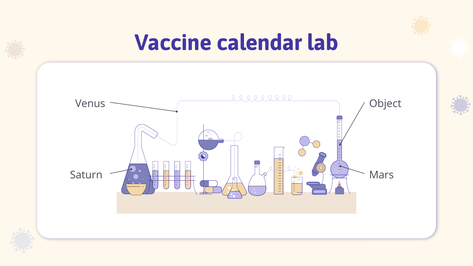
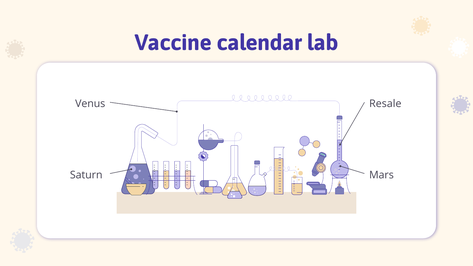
Object: Object -> Resale (385, 104)
